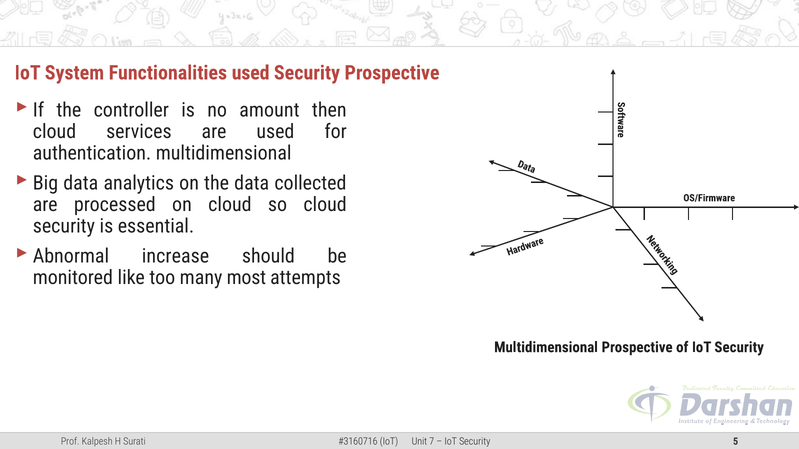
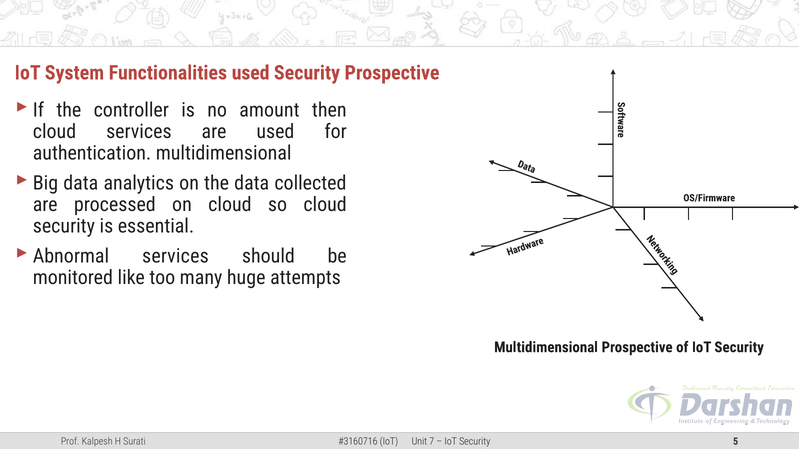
Abnormal increase: increase -> services (175, 256)
most: most -> huge (246, 278)
